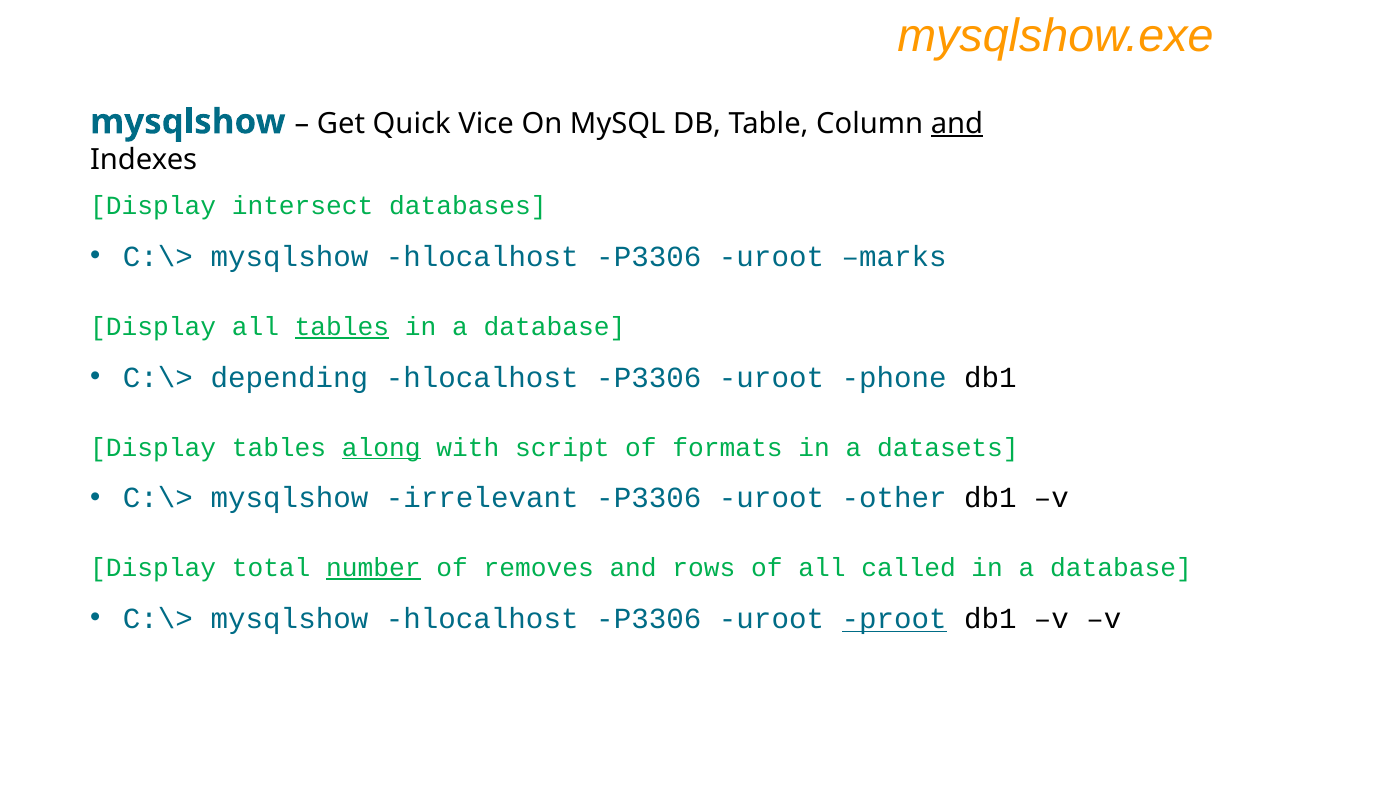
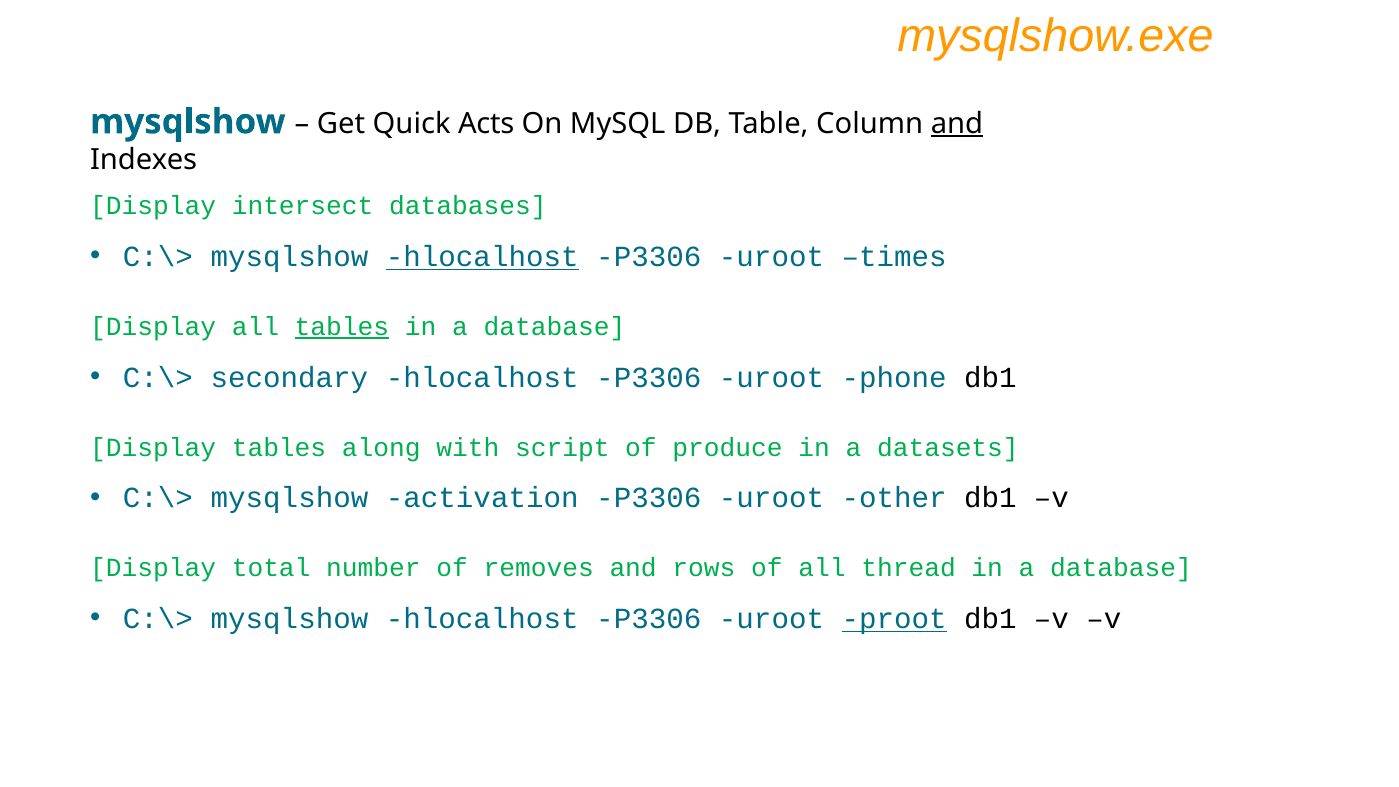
Vice: Vice -> Acts (486, 124)
hlocalhost underline: none -> present (482, 257)
marks: marks -> times (894, 257)
depending: depending -> secondary (289, 378)
along underline: present -> none (381, 447)
formats: formats -> produce (728, 447)
irrelevant: irrelevant -> activation (482, 498)
number underline: present -> none (373, 568)
called: called -> thread (909, 568)
